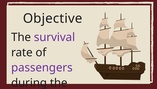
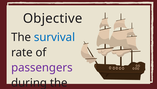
survival colour: purple -> blue (55, 37)
